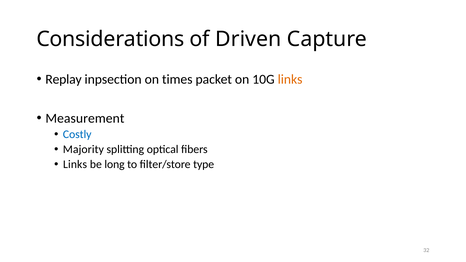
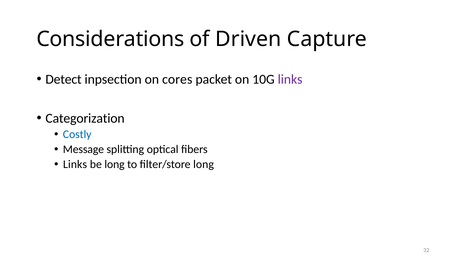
Replay: Replay -> Detect (64, 79)
times: times -> cores (177, 79)
links colour: orange -> purple (290, 79)
Measurement: Measurement -> Categorization (85, 118)
Majority: Majority -> Message (83, 150)
filter/store type: type -> long (204, 165)
